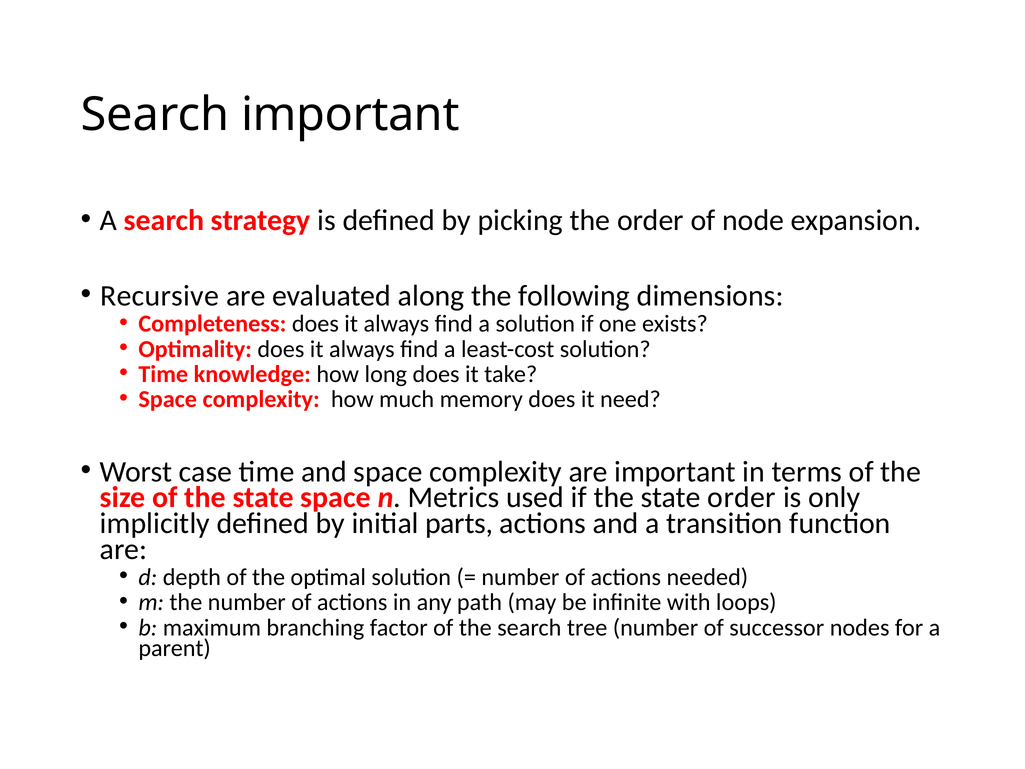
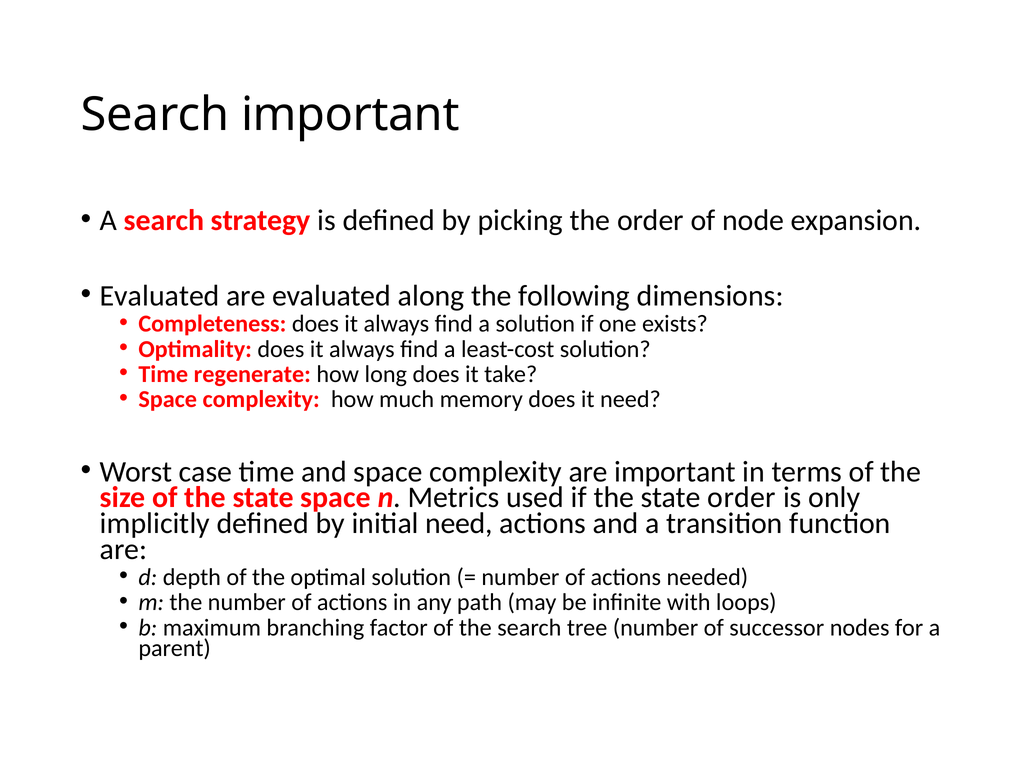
Recursive: Recursive -> Evaluated (160, 296)
knowledge: knowledge -> regenerate (252, 374)
initial parts: parts -> need (459, 523)
